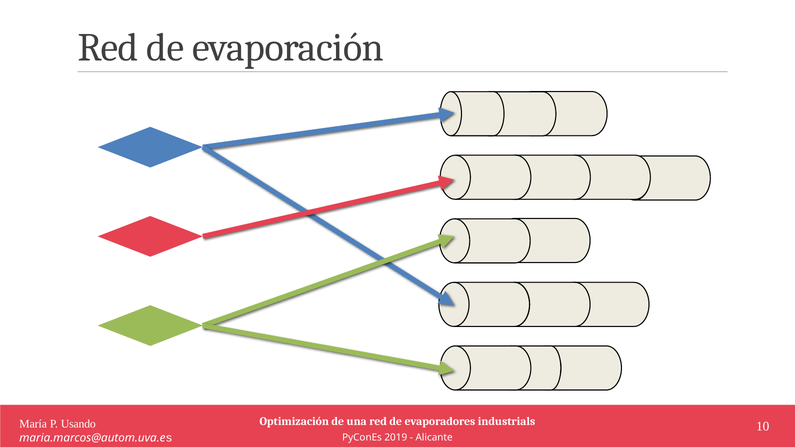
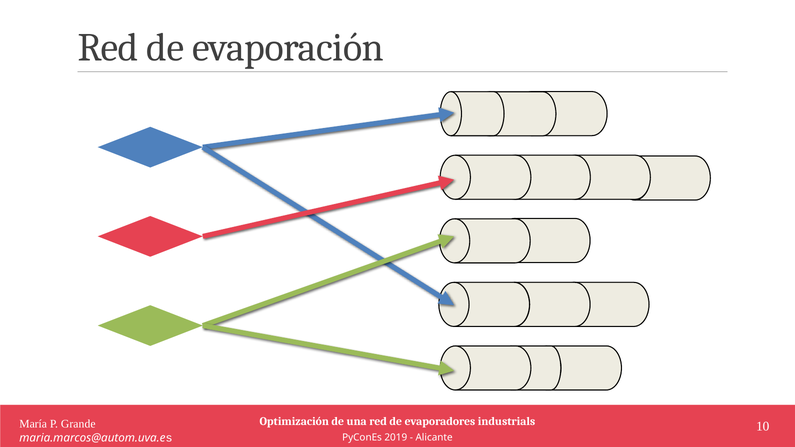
Usando: Usando -> Grande (78, 424)
